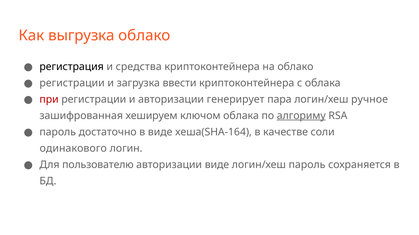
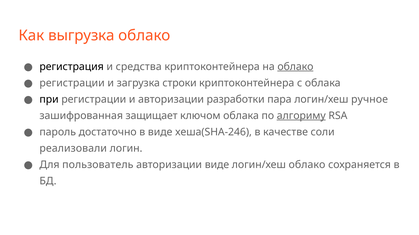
облако underline: none -> present (295, 67)
ввести: ввести -> строки (180, 83)
при colour: red -> black (49, 100)
генерирует: генерирует -> разработки (236, 100)
хешируем: хешируем -> защищает (152, 116)
хеша(SHA-164: хеша(SHA-164 -> хеша(SHA-246 (214, 132)
одинакового: одинакового -> реализовали (73, 149)
пользователю: пользователю -> пользователь (98, 165)
логин/хеш пароль: пароль -> облако (307, 165)
